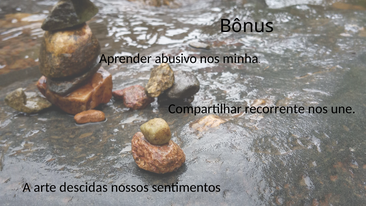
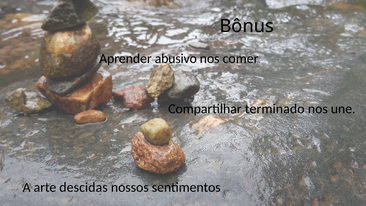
minha: minha -> comer (241, 59)
recorrente: recorrente -> terminado (275, 109)
